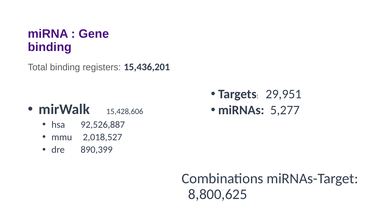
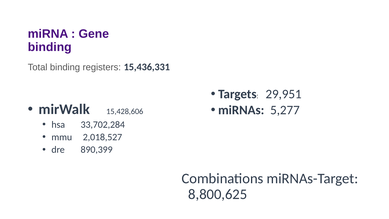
15,436,201: 15,436,201 -> 15,436,331 (147, 67)
92,526,887: 92,526,887 -> 33,702,284 (103, 125)
